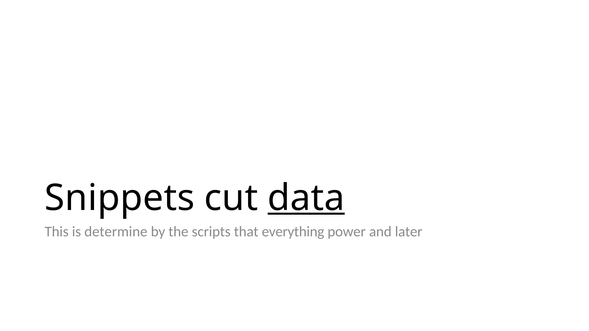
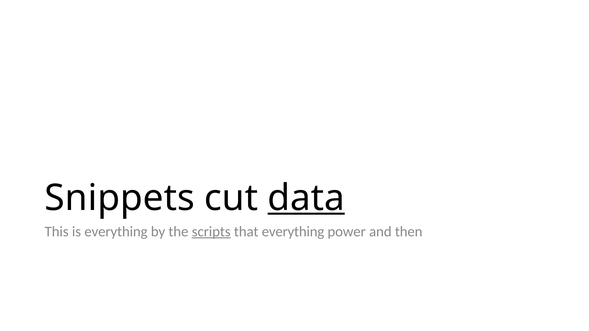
is determine: determine -> everything (116, 232)
scripts underline: none -> present (211, 232)
later: later -> then (409, 232)
